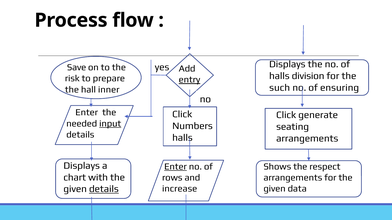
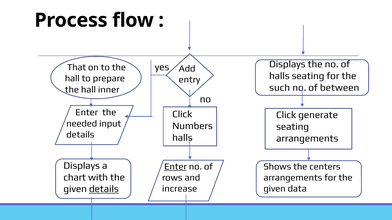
Save: Save -> That (77, 67)
halls division: division -> seating (308, 76)
risk: risk -> hall (72, 79)
entry underline: present -> none (189, 80)
ensuring: ensuring -> between (340, 88)
input underline: present -> none (110, 124)
respect: respect -> centers (325, 167)
